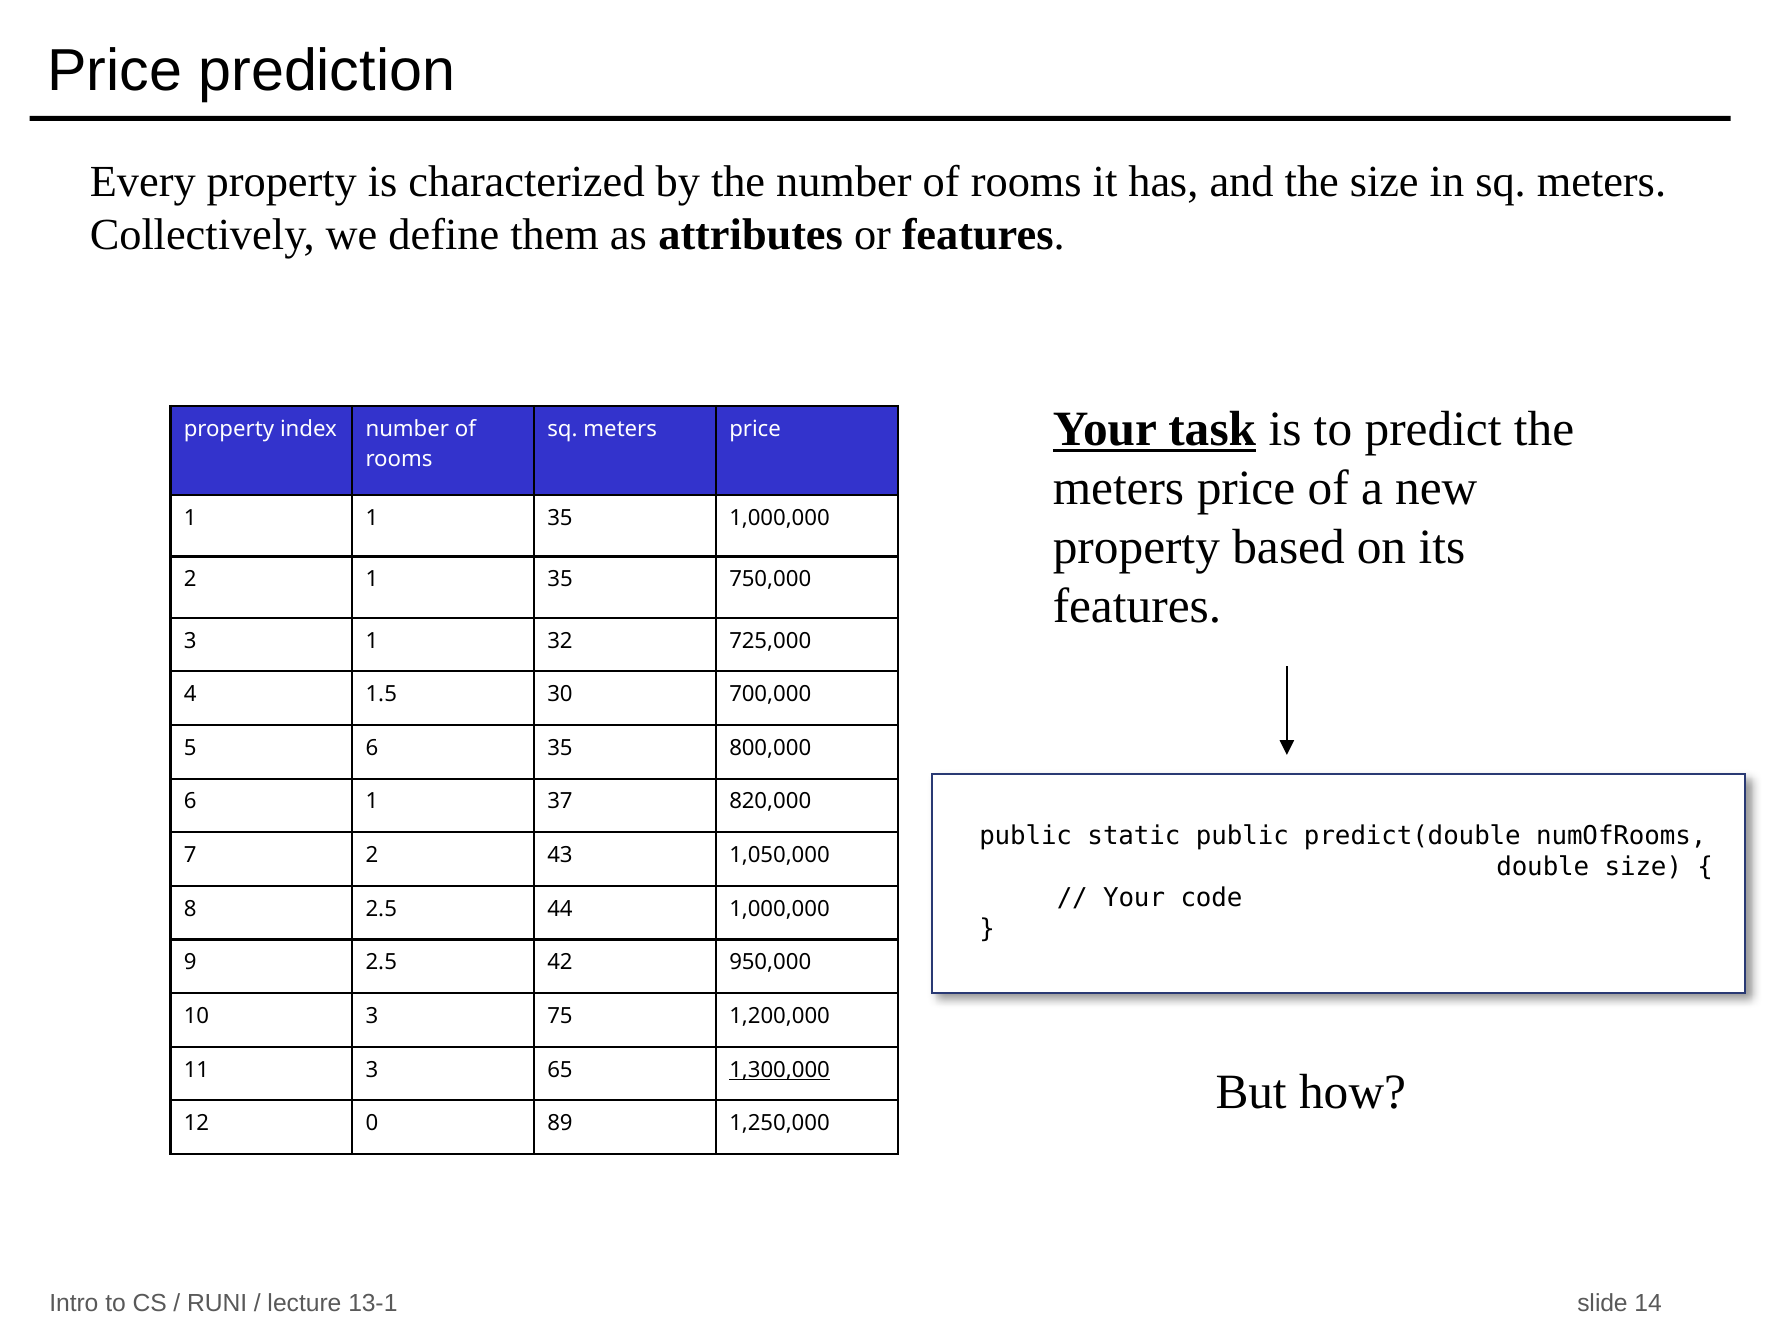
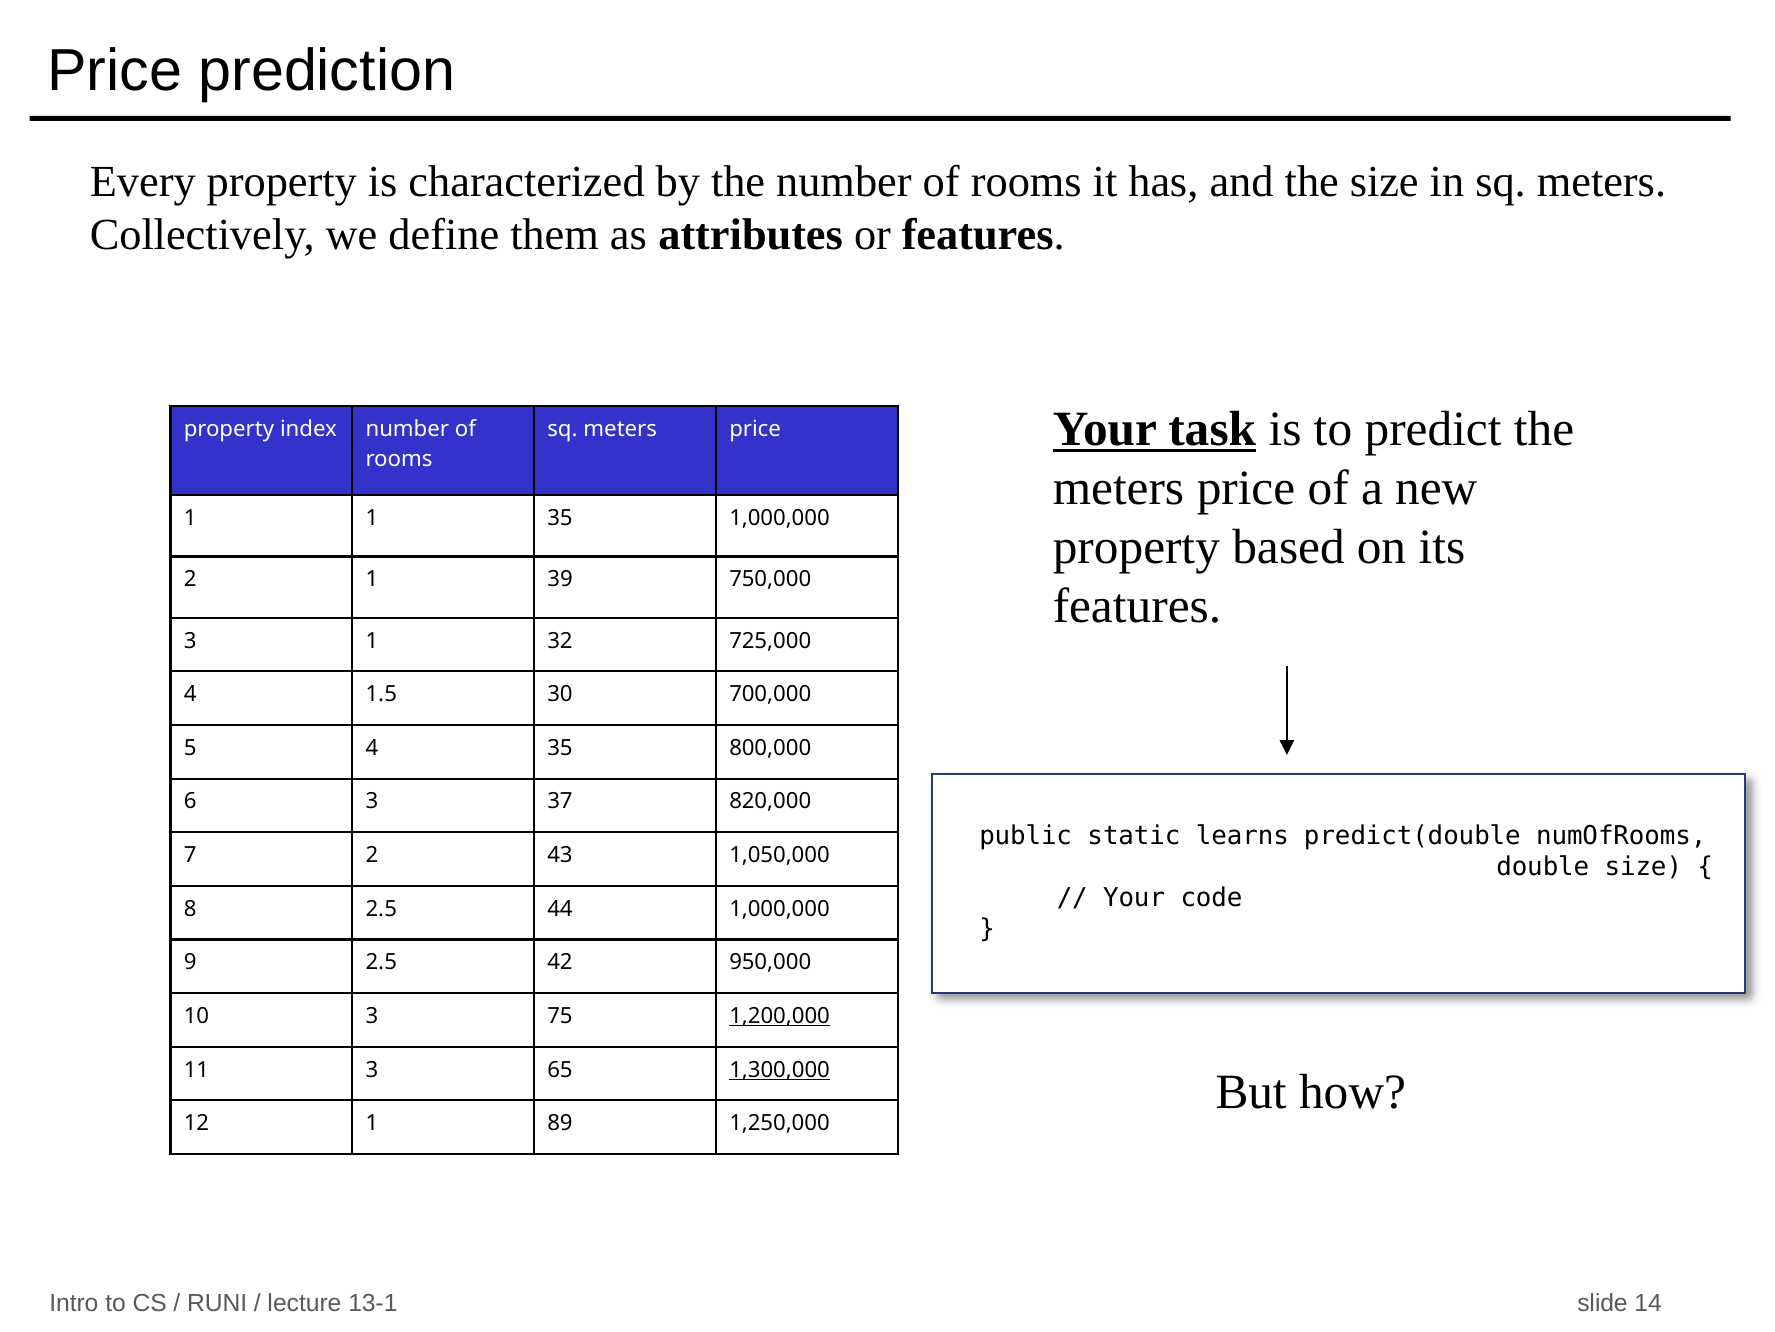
2 1 35: 35 -> 39 (560, 579)
5 6: 6 -> 4 (372, 748)
6 1: 1 -> 3 (372, 801)
static public: public -> learns (1242, 836)
1,200,000 underline: none -> present (780, 1016)
12 0: 0 -> 1 (372, 1123)
